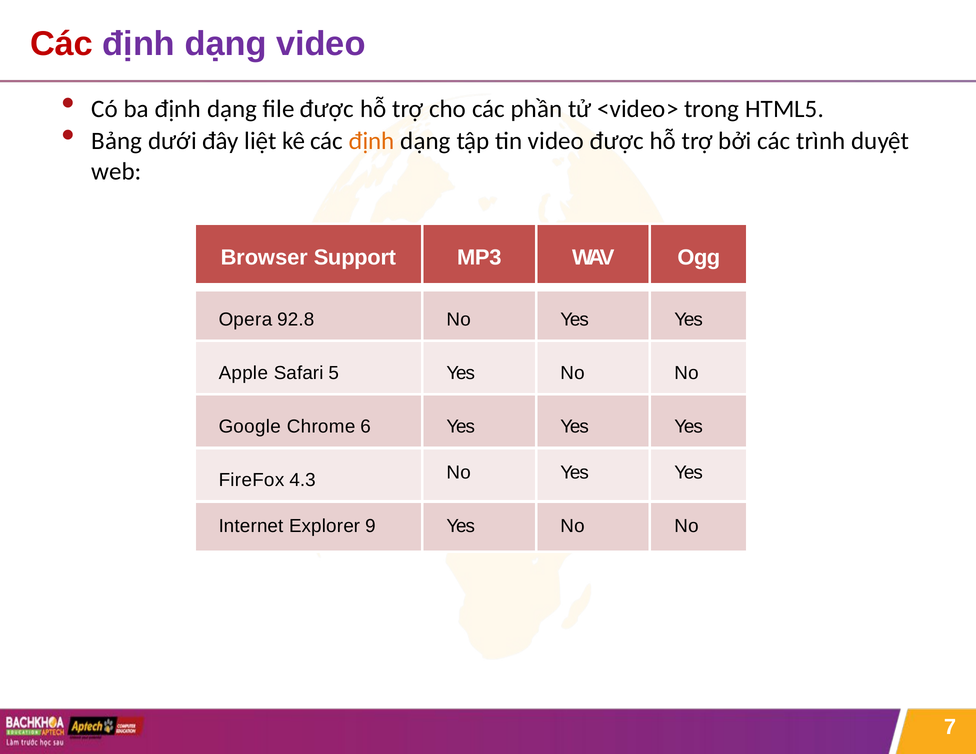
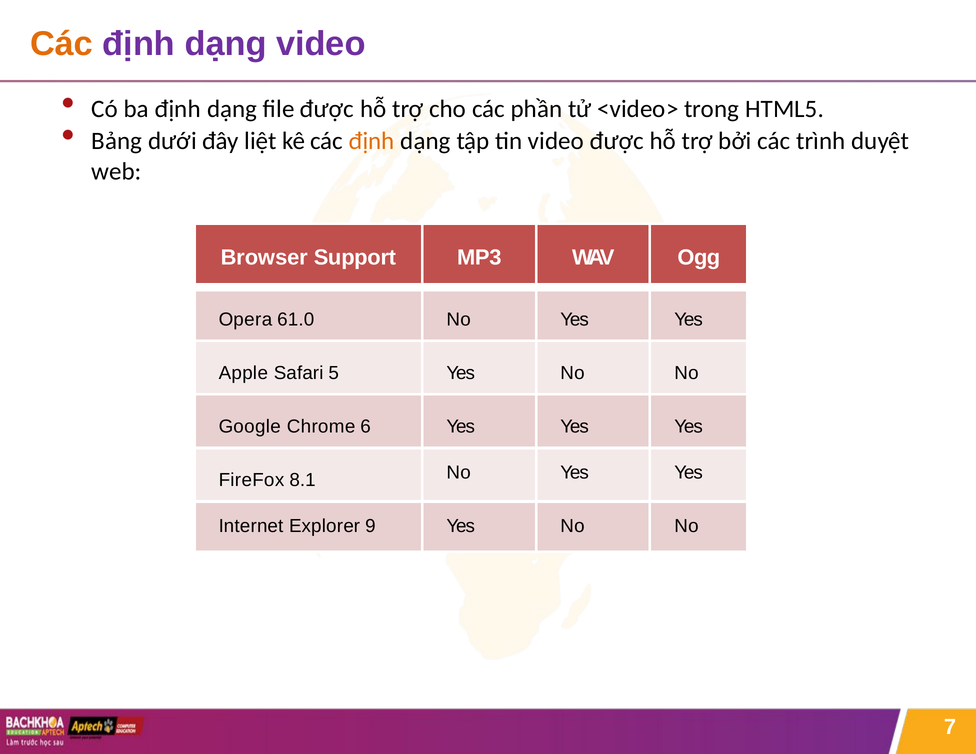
Các colour: red -> orange (62, 44)
92.8: 92.8 -> 61.0 (296, 320)
4.3: 4.3 -> 8.1 (303, 480)
